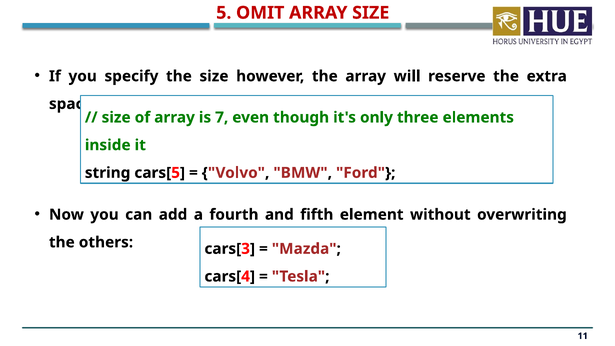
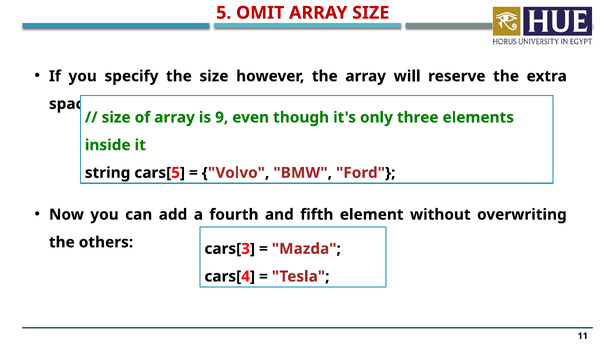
7: 7 -> 9 (222, 117)
